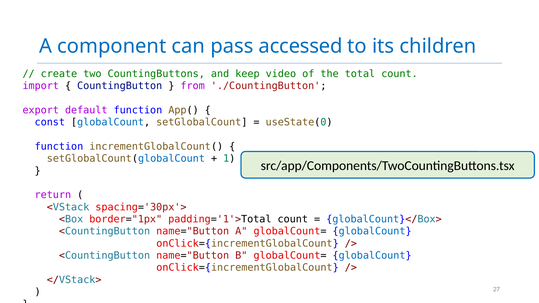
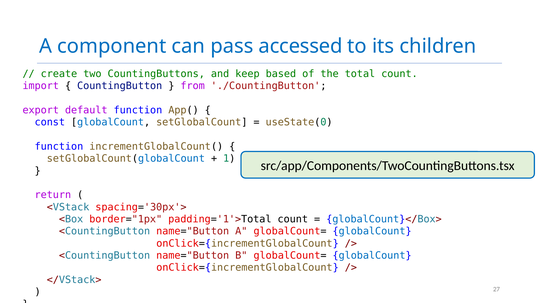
video: video -> based (281, 74)
